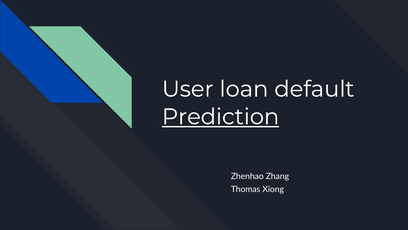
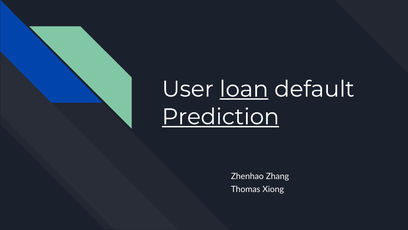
loan underline: none -> present (244, 89)
